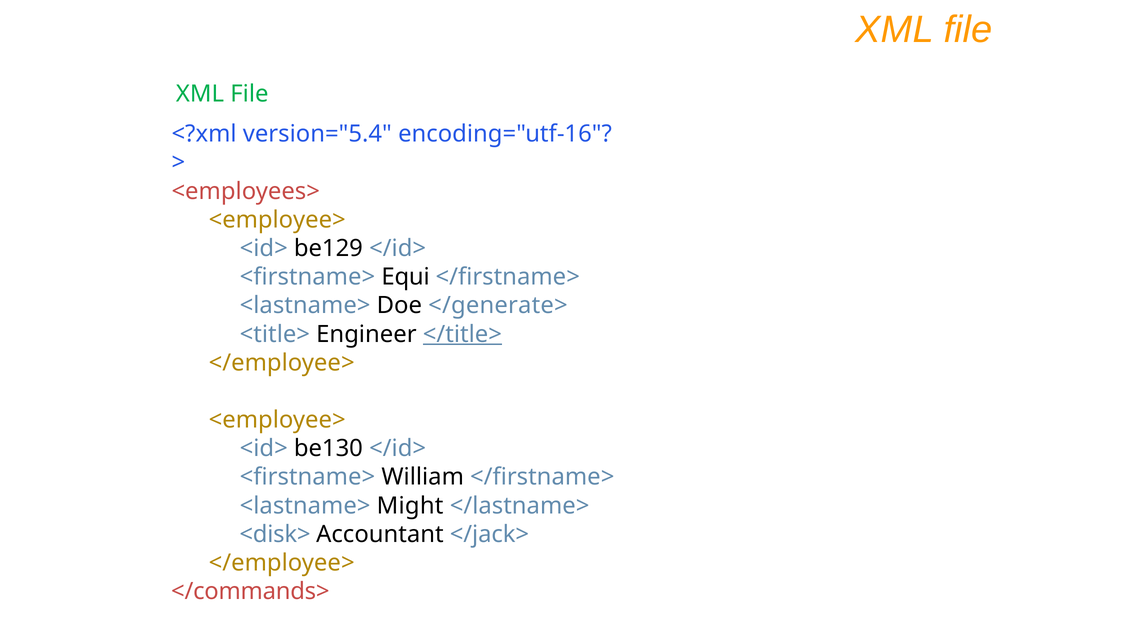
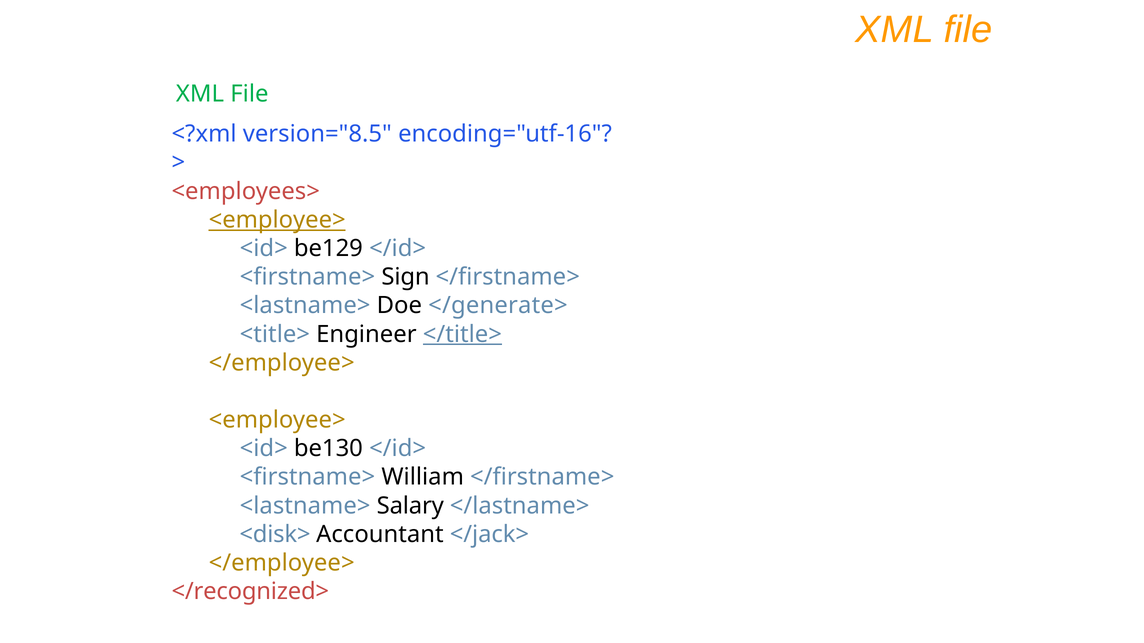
version="5.4: version="5.4 -> version="8.5 (317, 134)
<employee> underline: none -> present (277, 220)
Equi: Equi -> Sign (406, 277)
Might: Might -> Salary (410, 506)
</commands>: </commands> -> </recognized> (250, 592)
